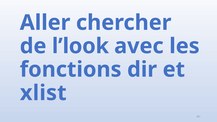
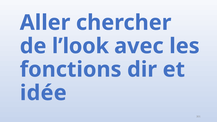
xlist: xlist -> idée (43, 93)
